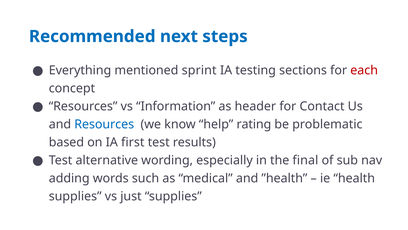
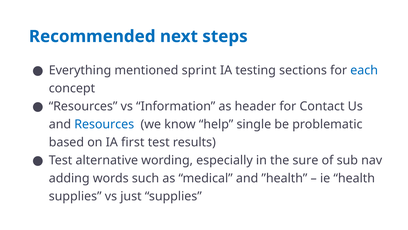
each colour: red -> blue (364, 70)
rating: rating -> single (254, 124)
final: final -> sure (305, 160)
